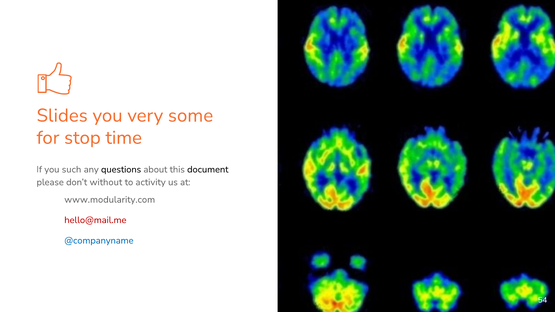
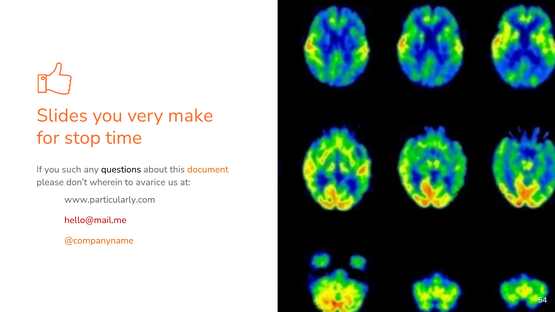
some: some -> make (191, 116)
document colour: black -> orange (208, 170)
without: without -> wherein (106, 182)
activity: activity -> avarice (151, 182)
www.modularity.com: www.modularity.com -> www.particularly.com (110, 200)
@companyname colour: blue -> orange (99, 241)
